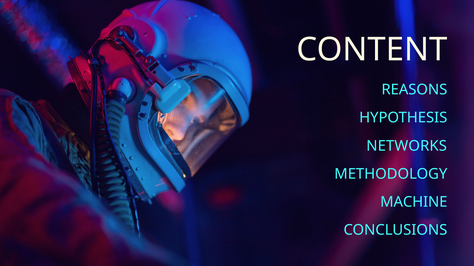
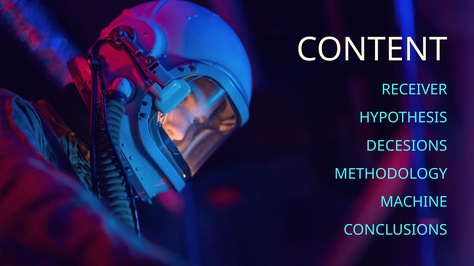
REASONS: REASONS -> RECEIVER (414, 90)
NETWORKS: NETWORKS -> DECESIONS (407, 146)
